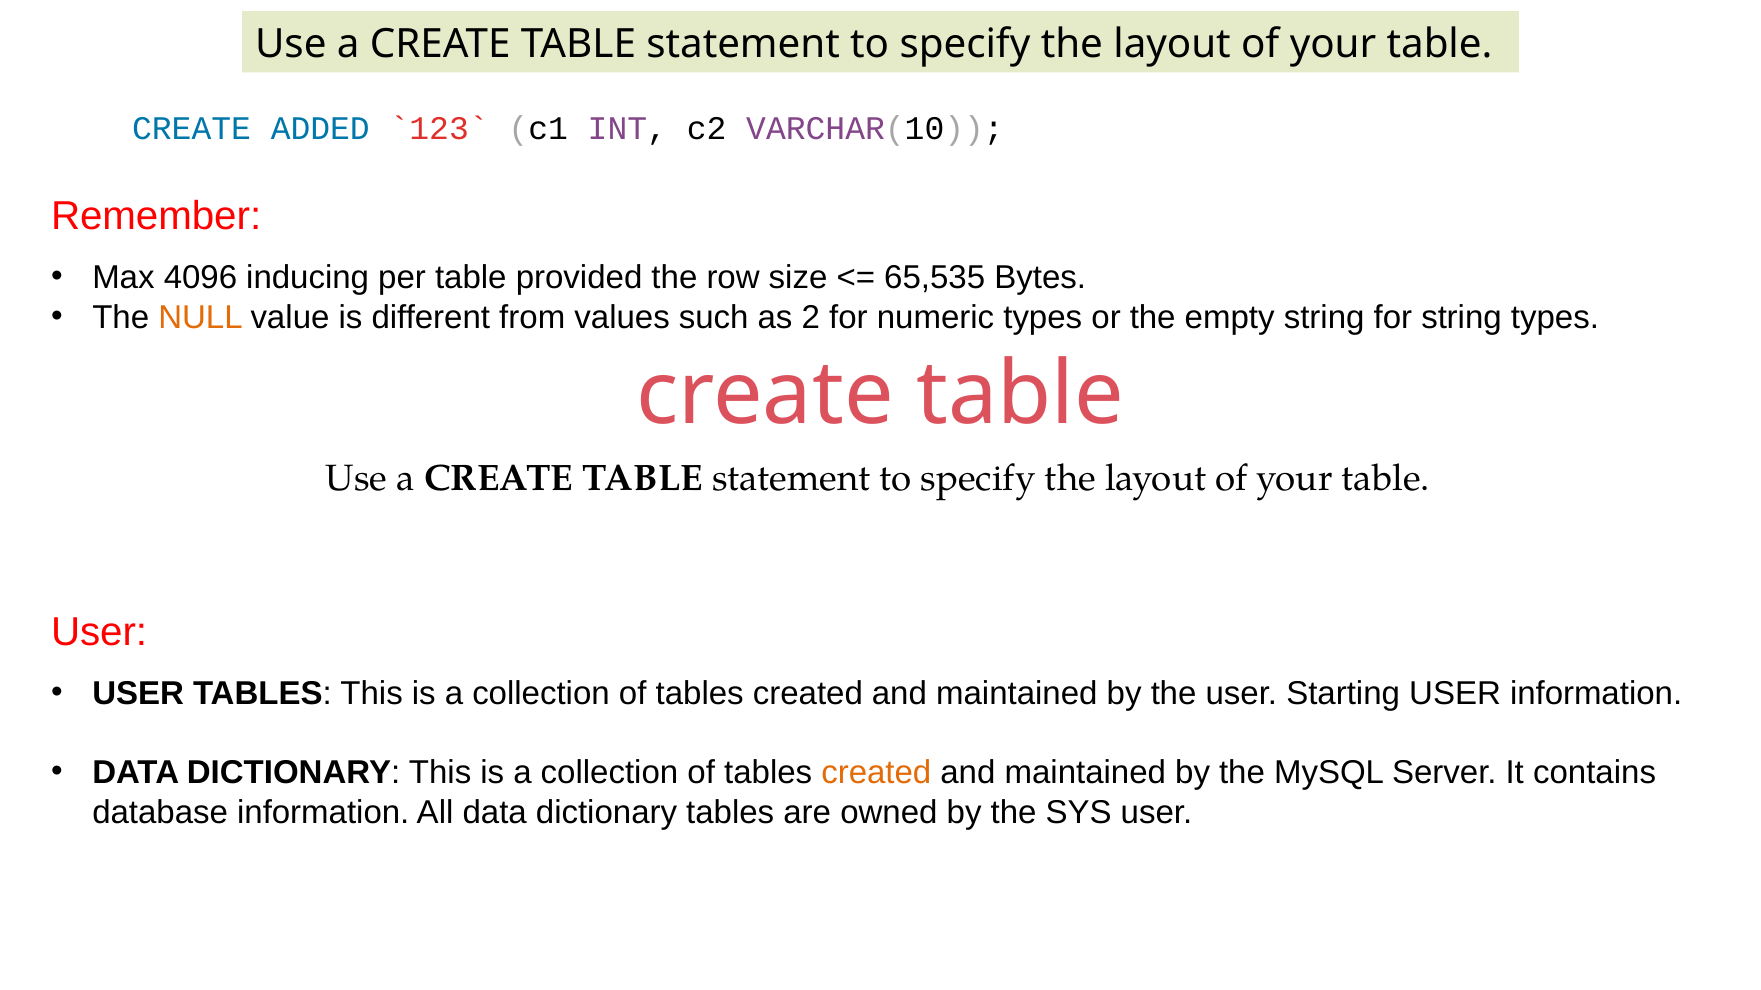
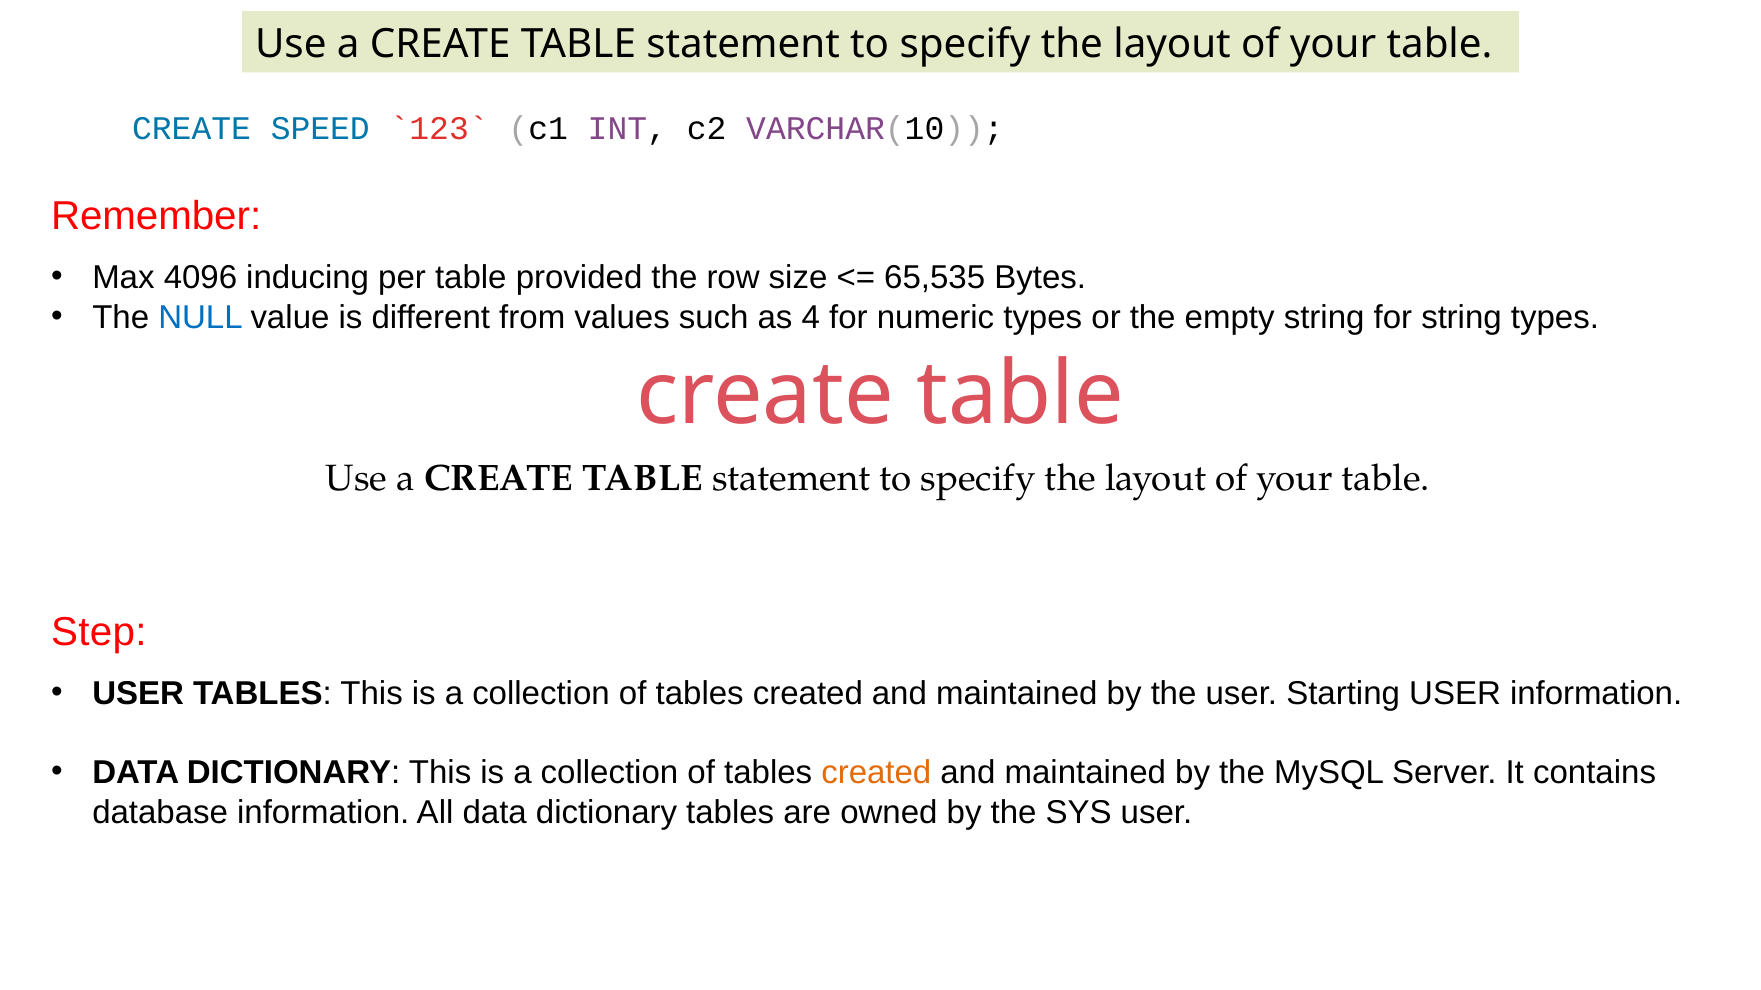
ADDED: ADDED -> SPEED (320, 129)
NULL colour: orange -> blue (200, 317)
2: 2 -> 4 (811, 317)
User: User -> Step (99, 633)
